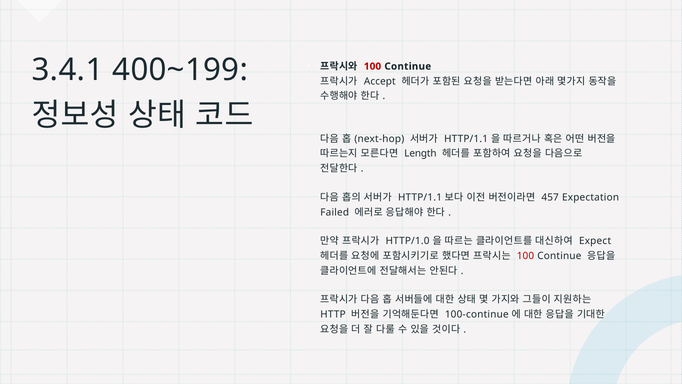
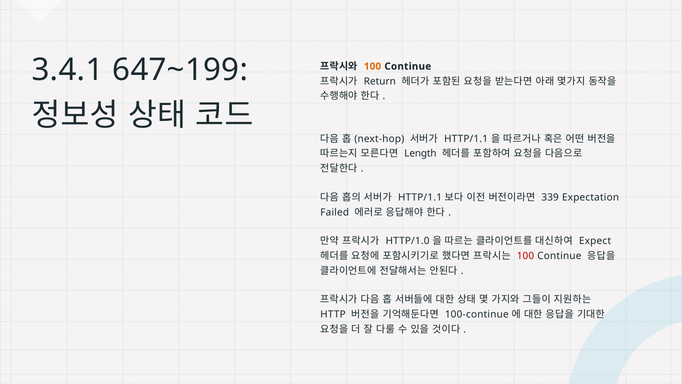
400~199: 400~199 -> 647~199 (180, 70)
100 colour: red -> orange (373, 66)
Accept: Accept -> Return (380, 81)
457: 457 -> 339 (550, 197)
